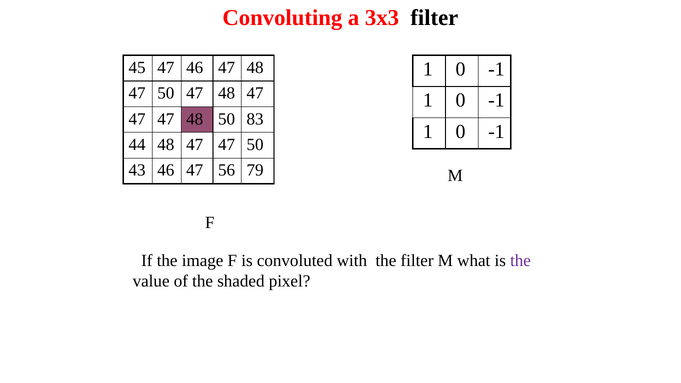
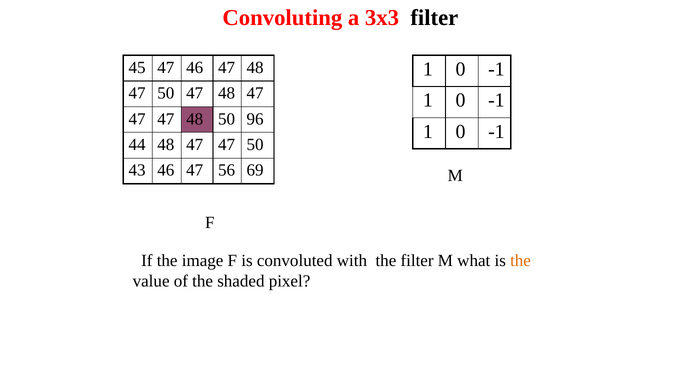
83: 83 -> 96 (255, 119)
79: 79 -> 69 (255, 170)
the colour: purple -> orange (521, 261)
